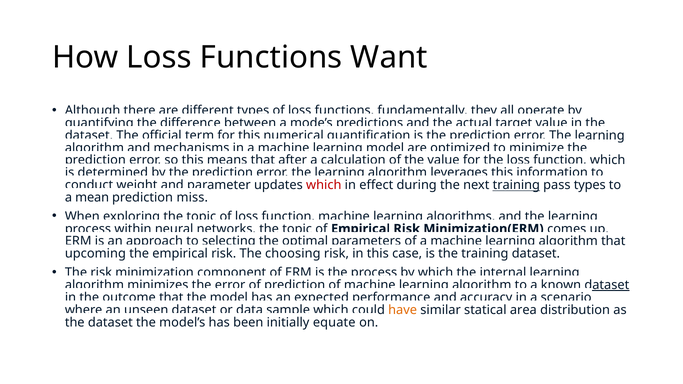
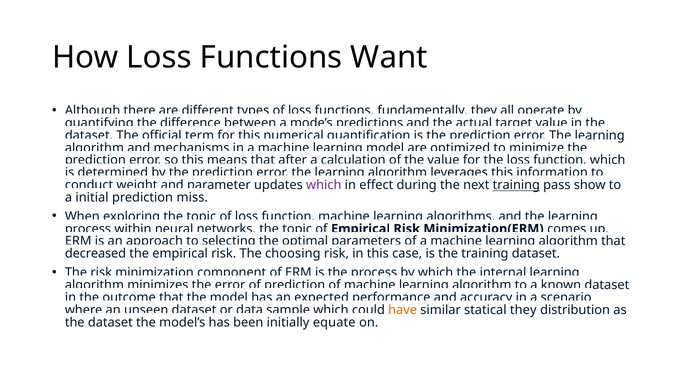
which colour: red -> purple (324, 185)
pass types: types -> show (590, 185)
mean: mean -> initial (92, 198)
upcoming: upcoming -> decreased (95, 254)
dataset underline: present -> none (607, 285)
statical area: area -> they (523, 310)
